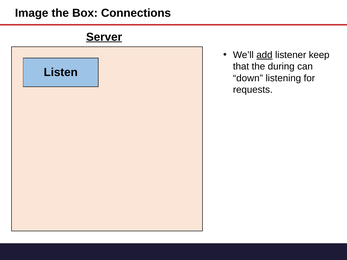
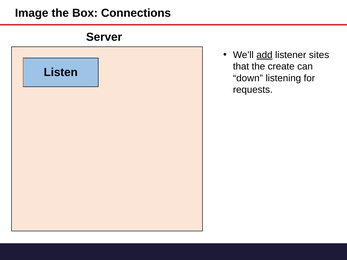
Server underline: present -> none (104, 37)
keep: keep -> sites (319, 55)
during: during -> create (281, 67)
